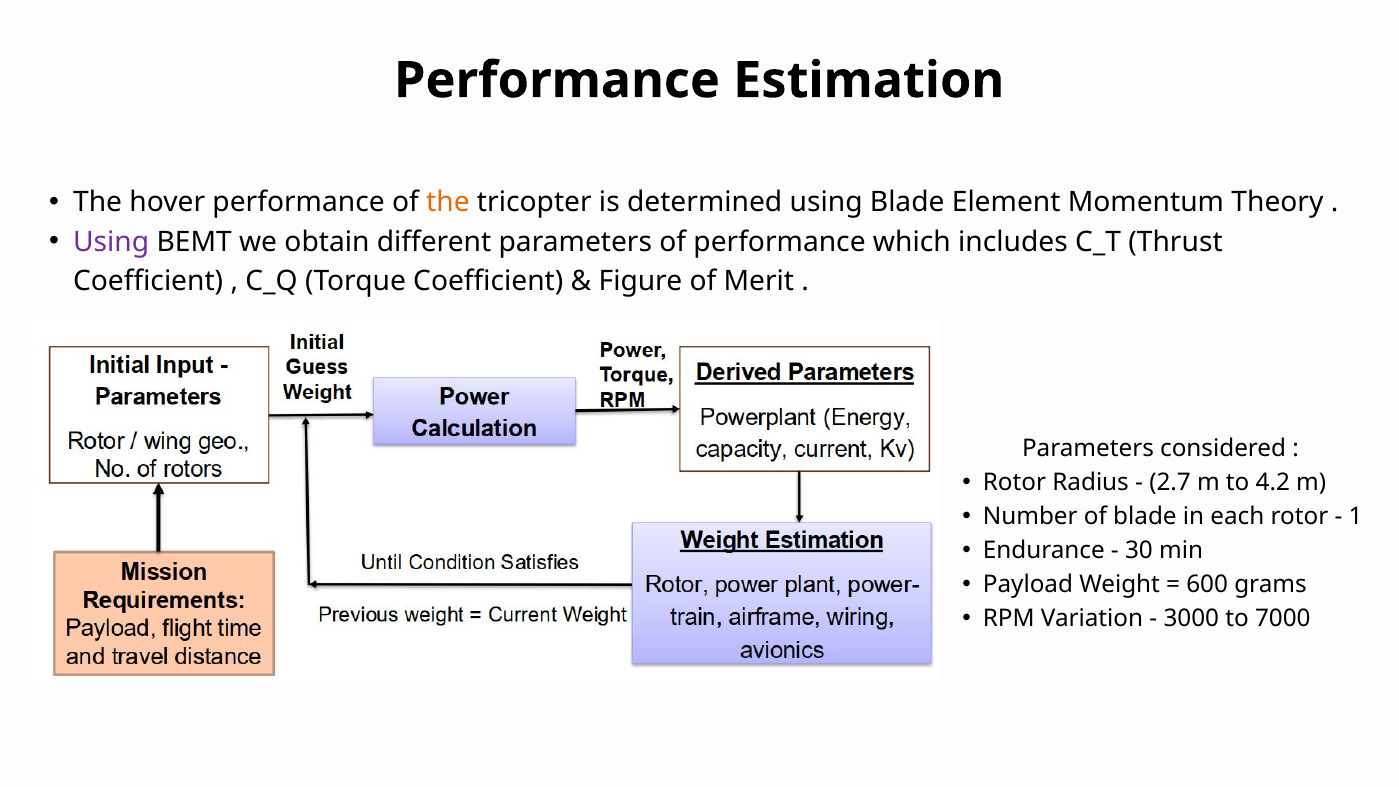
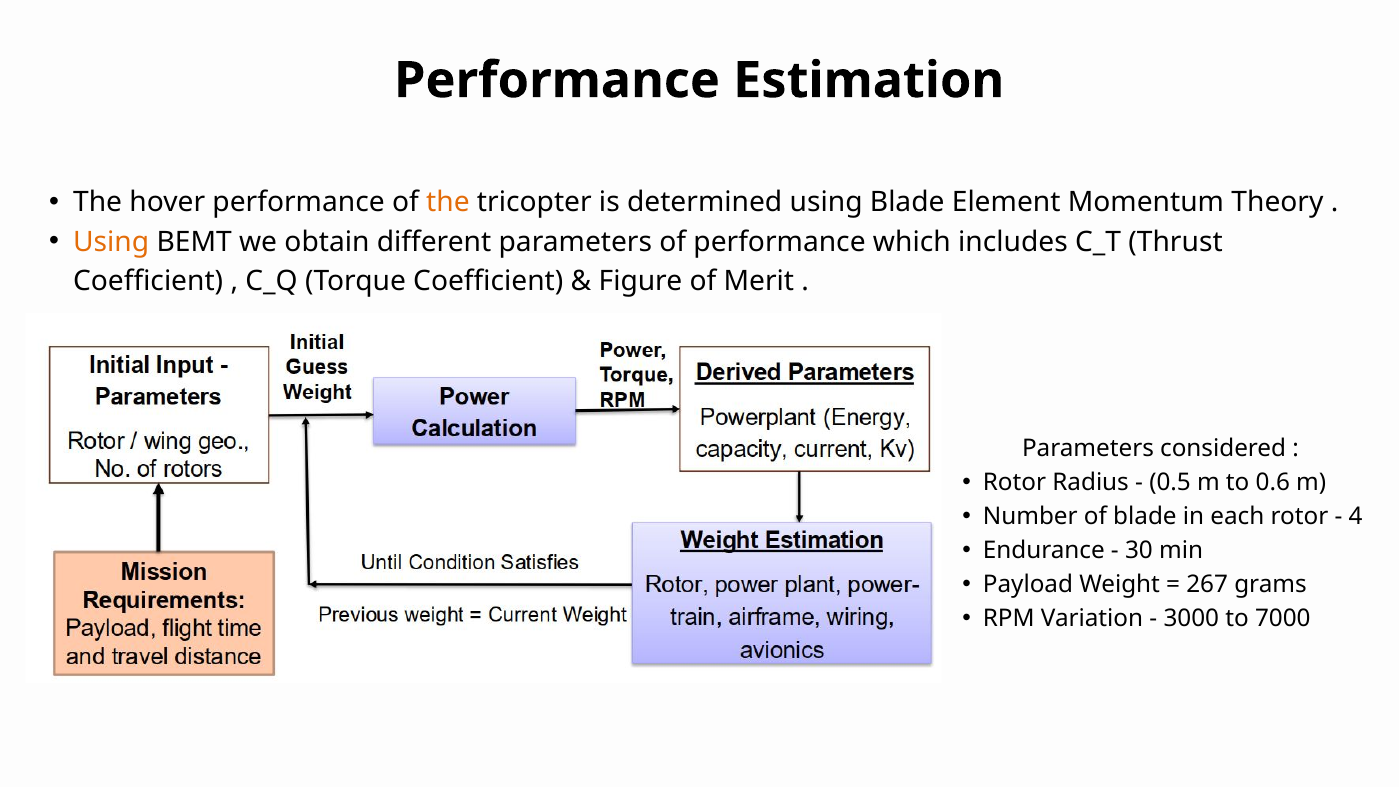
Using colour: purple -> orange (111, 242)
2.7: 2.7 -> 0.5 (1170, 483)
4.2: 4.2 -> 0.6 (1273, 483)
1: 1 -> 4 (1356, 517)
600: 600 -> 267 (1207, 585)
